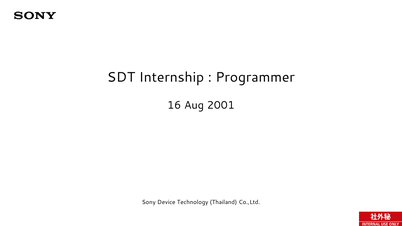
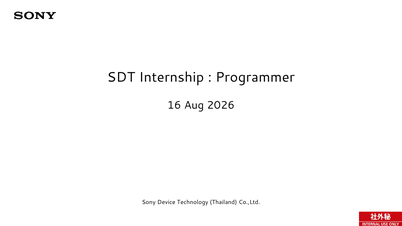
2001: 2001 -> 2026 (221, 105)
